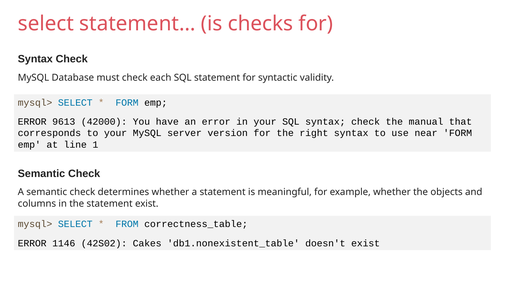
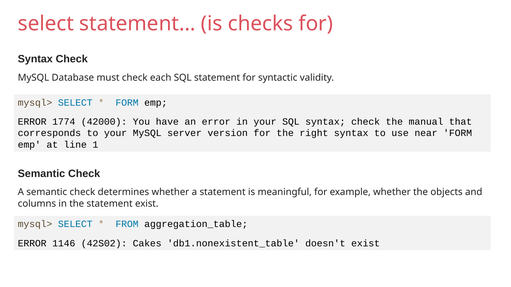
9613: 9613 -> 1774 (64, 122)
correctness_table: correctness_table -> aggregation_table (196, 224)
